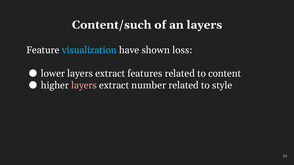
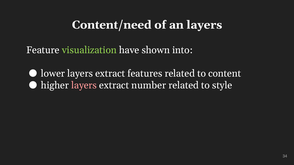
Content/such: Content/such -> Content/need (112, 25)
visualization colour: light blue -> light green (89, 50)
loss: loss -> into (182, 50)
